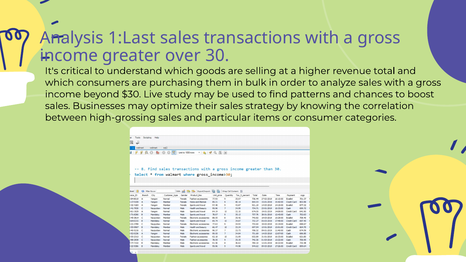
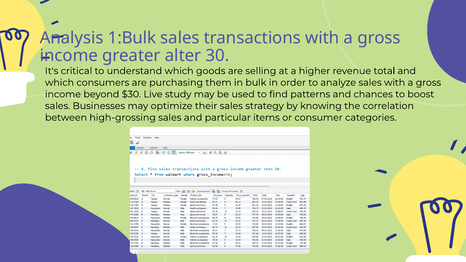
1:Last: 1:Last -> 1:Bulk (132, 38)
over: over -> alter (183, 56)
